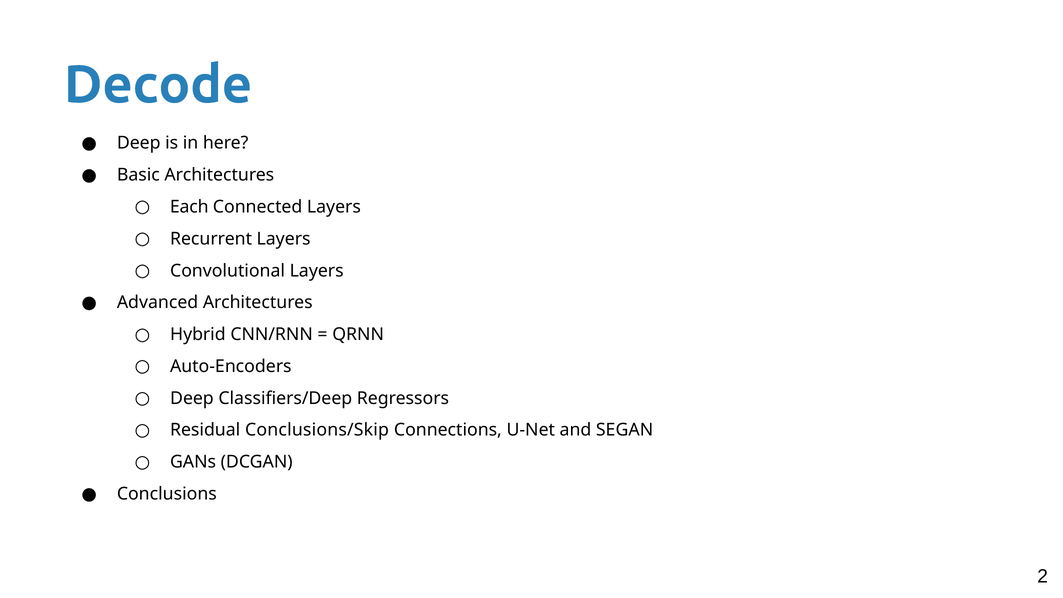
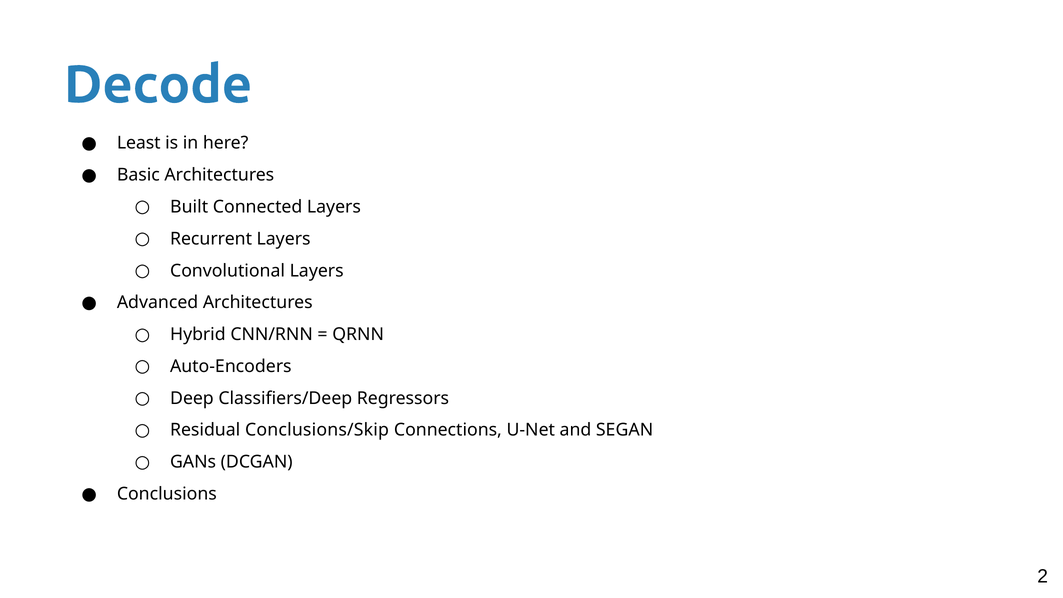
Deep: Deep -> Least (139, 143)
Each: Each -> Built (189, 207)
